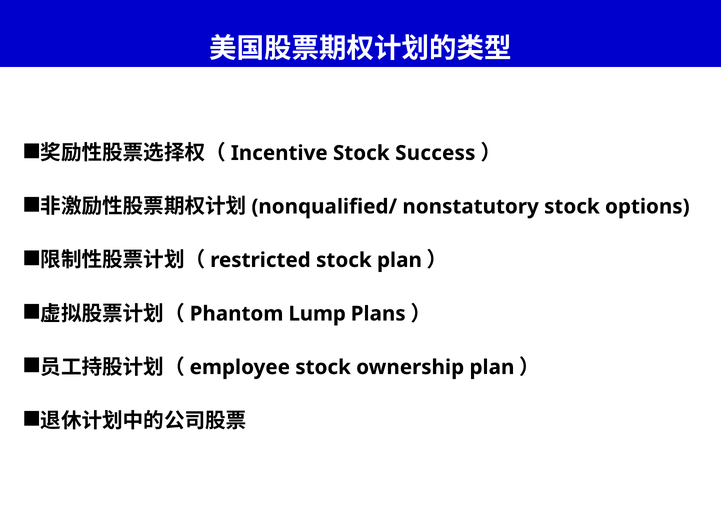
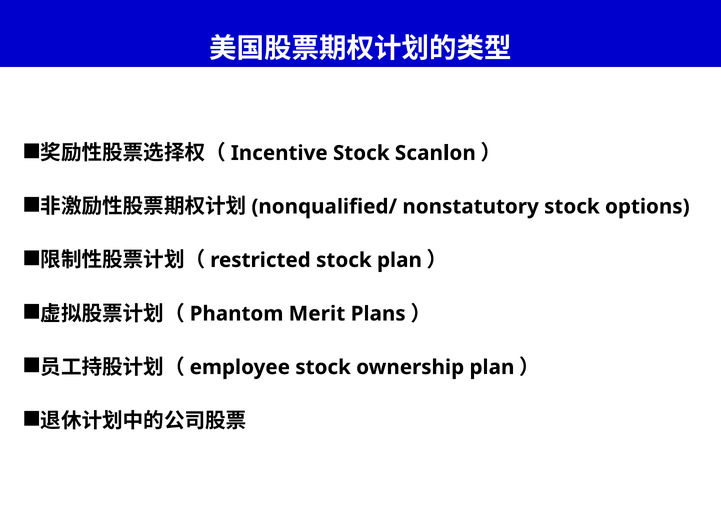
Success: Success -> Scanlon (435, 153)
Lump: Lump -> Merit (317, 314)
